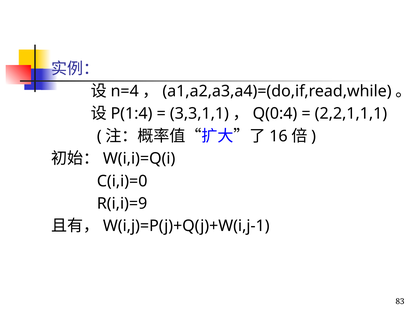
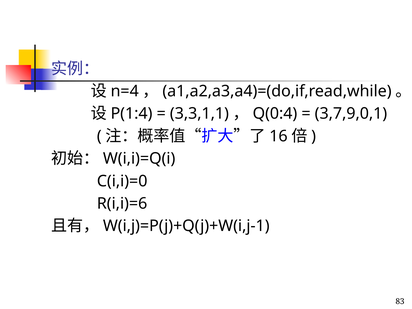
2,2,1,1,1: 2,2,1,1,1 -> 3,7,9,0,1 (351, 114)
R(i,i)=9: R(i,i)=9 -> R(i,i)=6 (122, 204)
